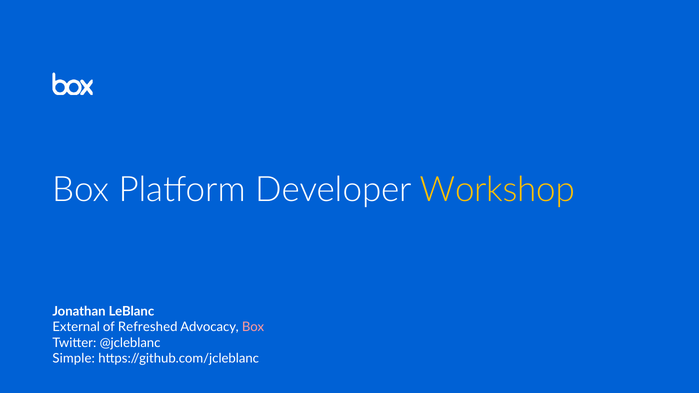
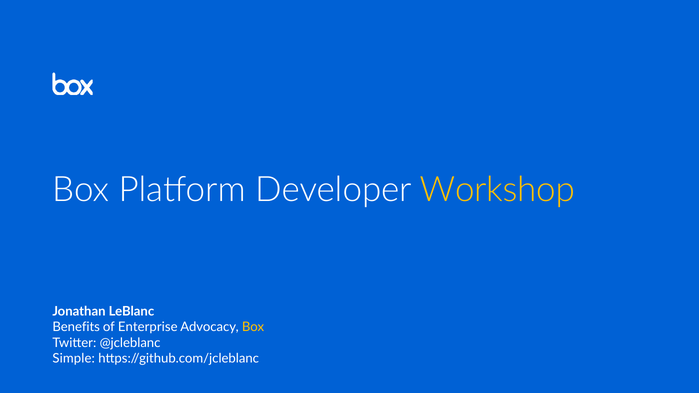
External: External -> Benefits (76, 327)
Refreshed: Refreshed -> Enterprise (148, 327)
Box colour: pink -> yellow (253, 327)
